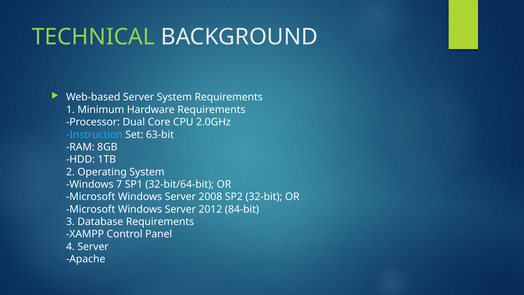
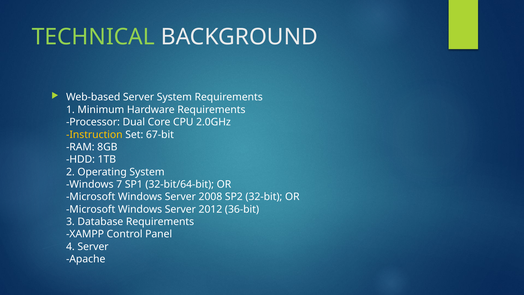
Instruction colour: light blue -> yellow (94, 134)
63-bit: 63-bit -> 67-bit (160, 134)
84-bit: 84-bit -> 36-bit (242, 209)
